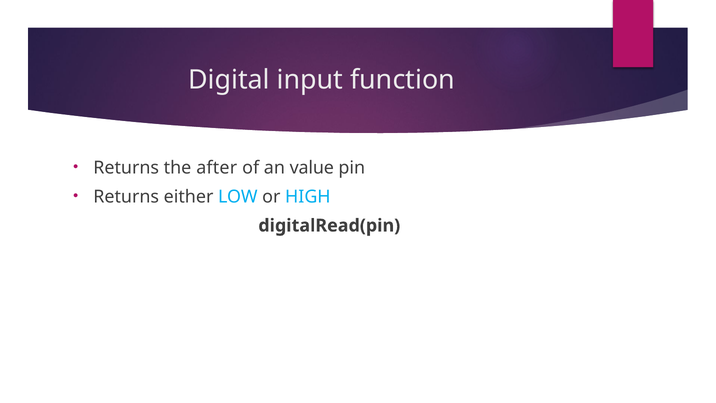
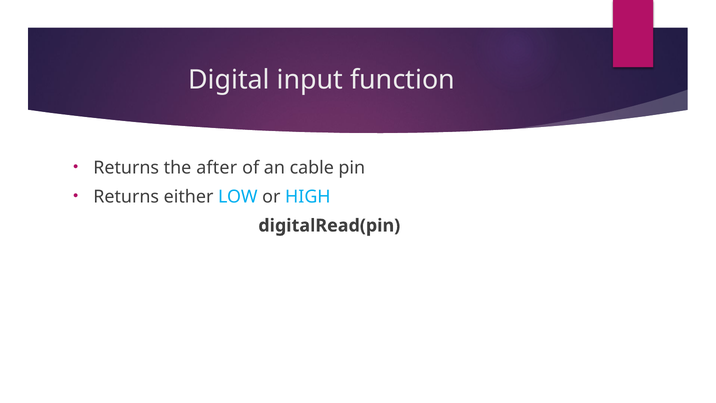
value: value -> cable (312, 168)
